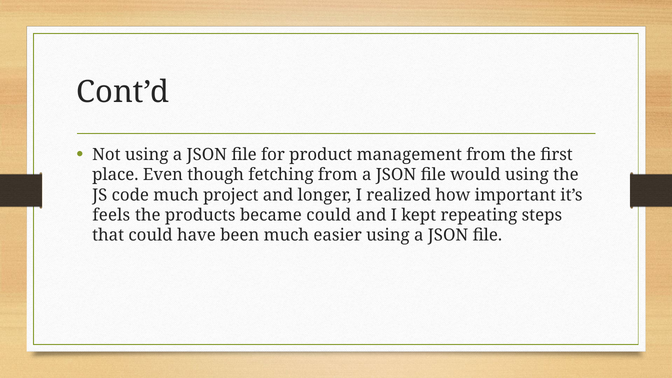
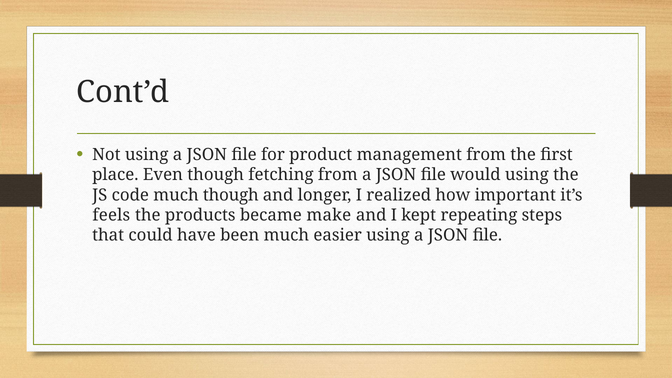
much project: project -> though (231, 195)
became could: could -> make (329, 215)
